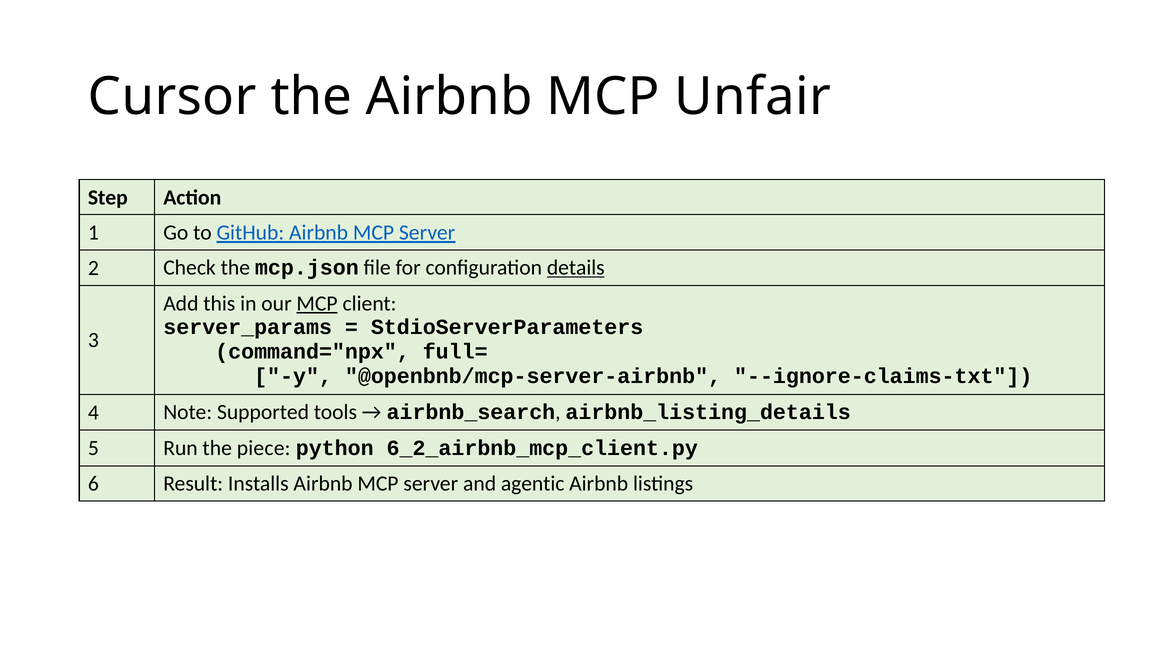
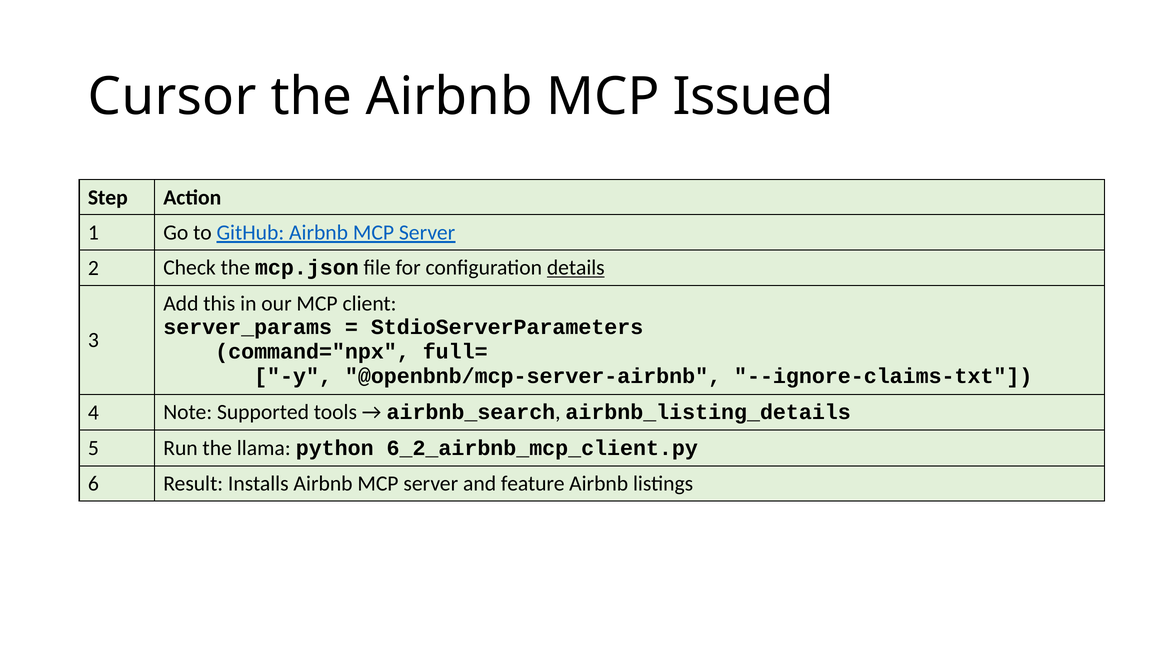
Unfair: Unfair -> Issued (753, 97)
MCP underline: present -> none (317, 303)
piece: piece -> llama (264, 448)
agentic: agentic -> feature (533, 483)
